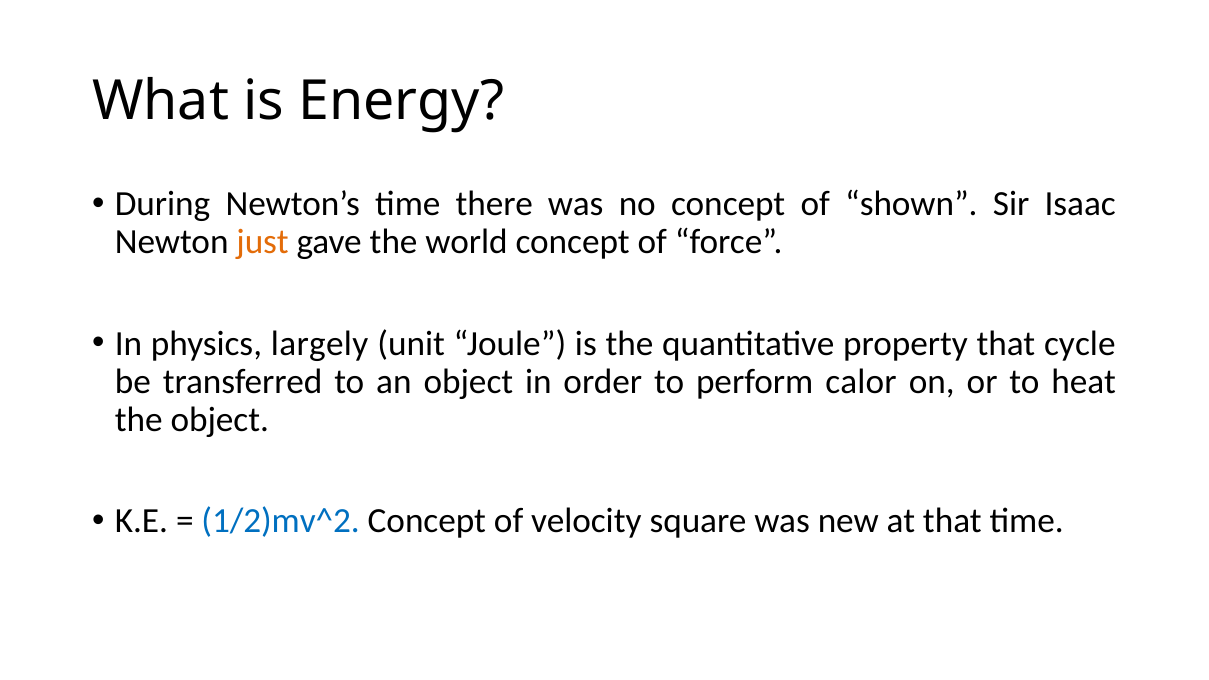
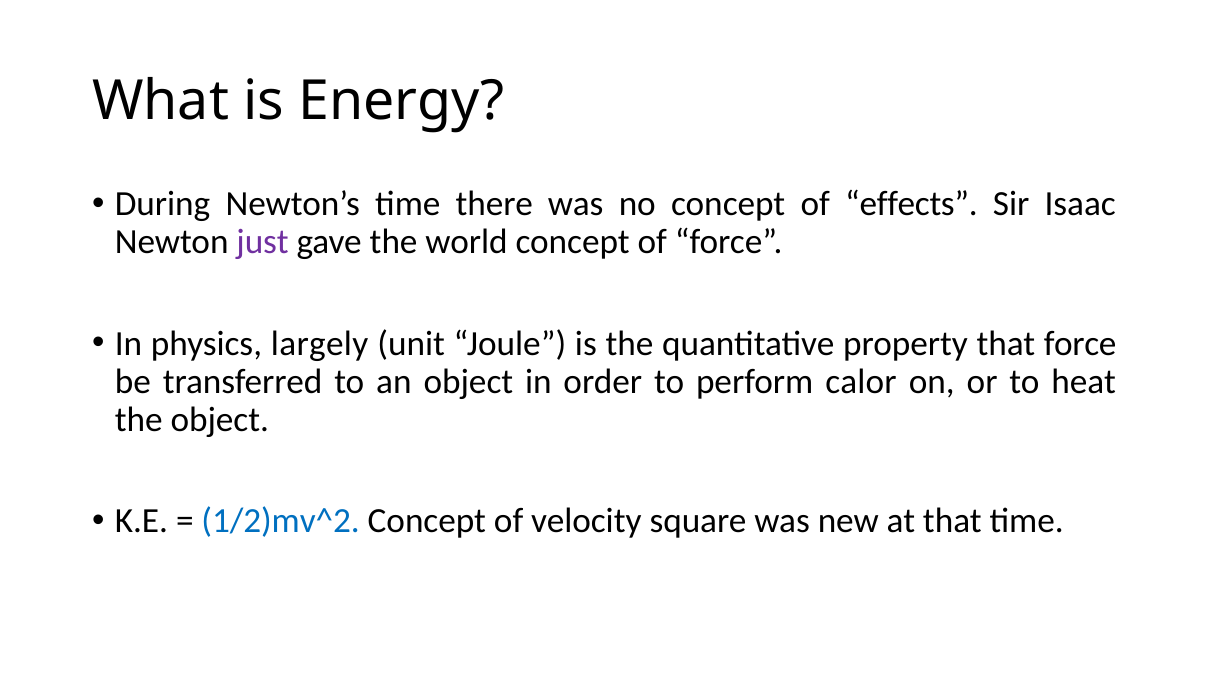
shown: shown -> effects (911, 204)
just colour: orange -> purple (263, 242)
that cycle: cycle -> force (1080, 344)
